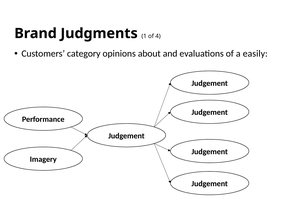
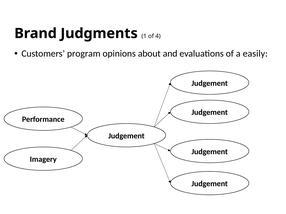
category: category -> program (84, 54)
